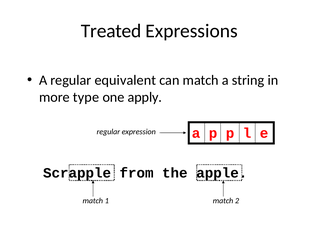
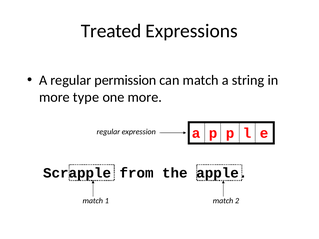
equivalent: equivalent -> permission (125, 80)
one apply: apply -> more (145, 97)
